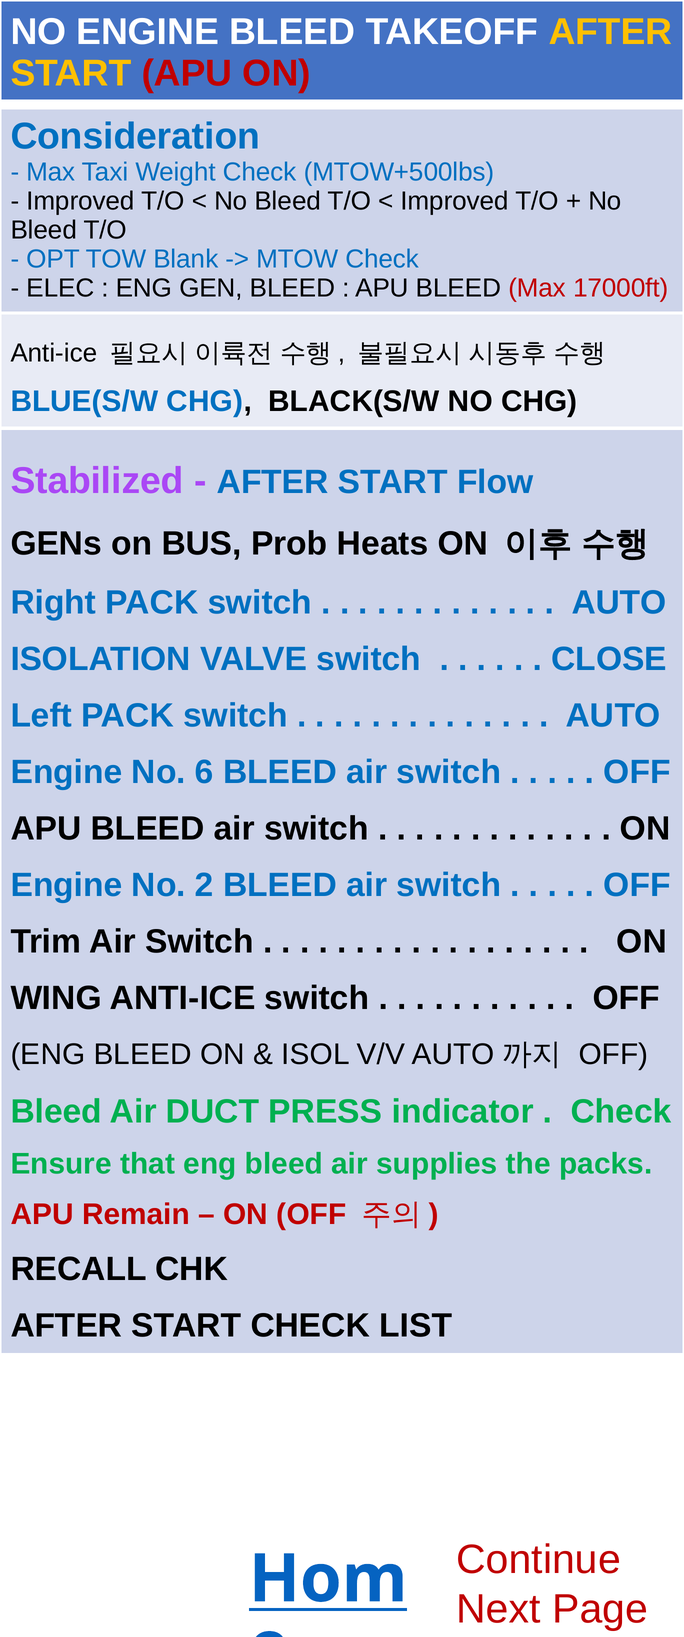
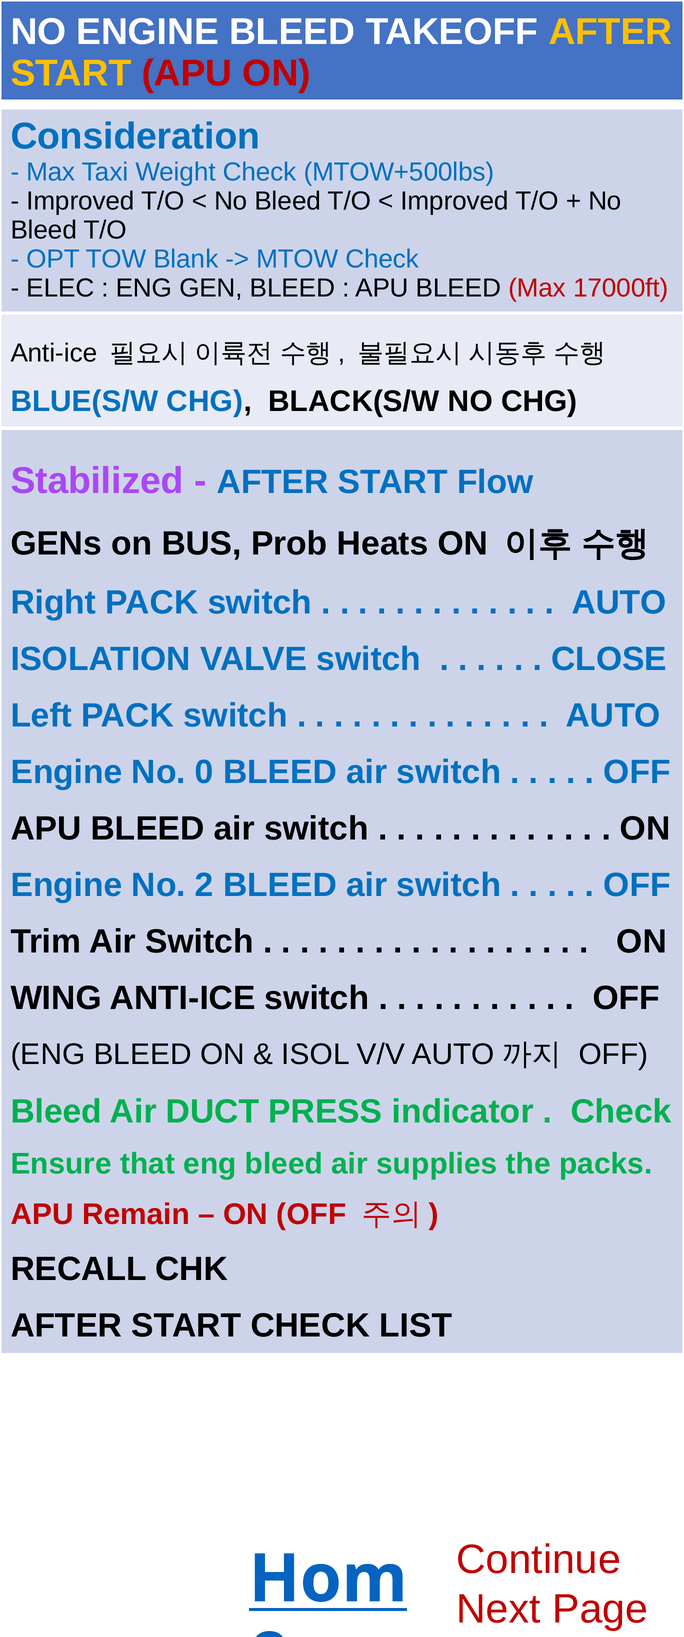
6: 6 -> 0 (204, 772)
